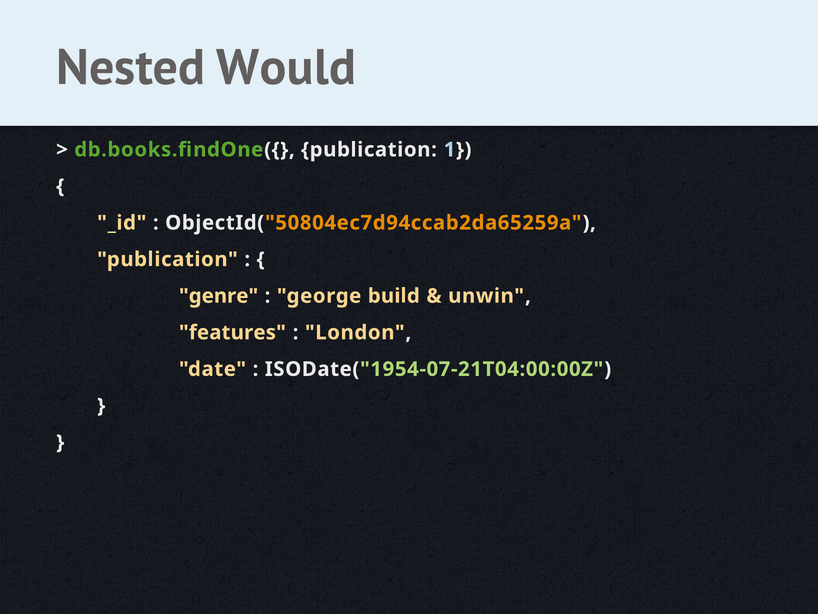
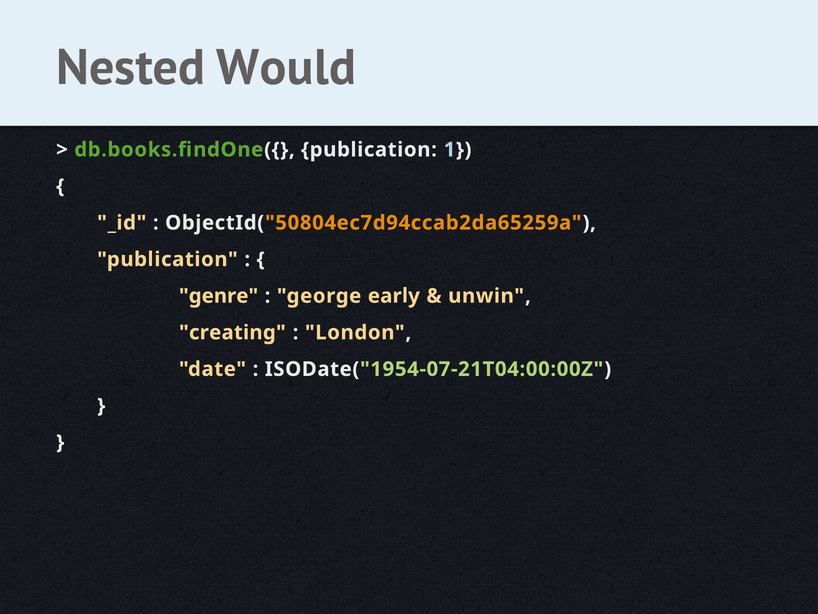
build: build -> early (394, 296)
features: features -> creating (232, 332)
